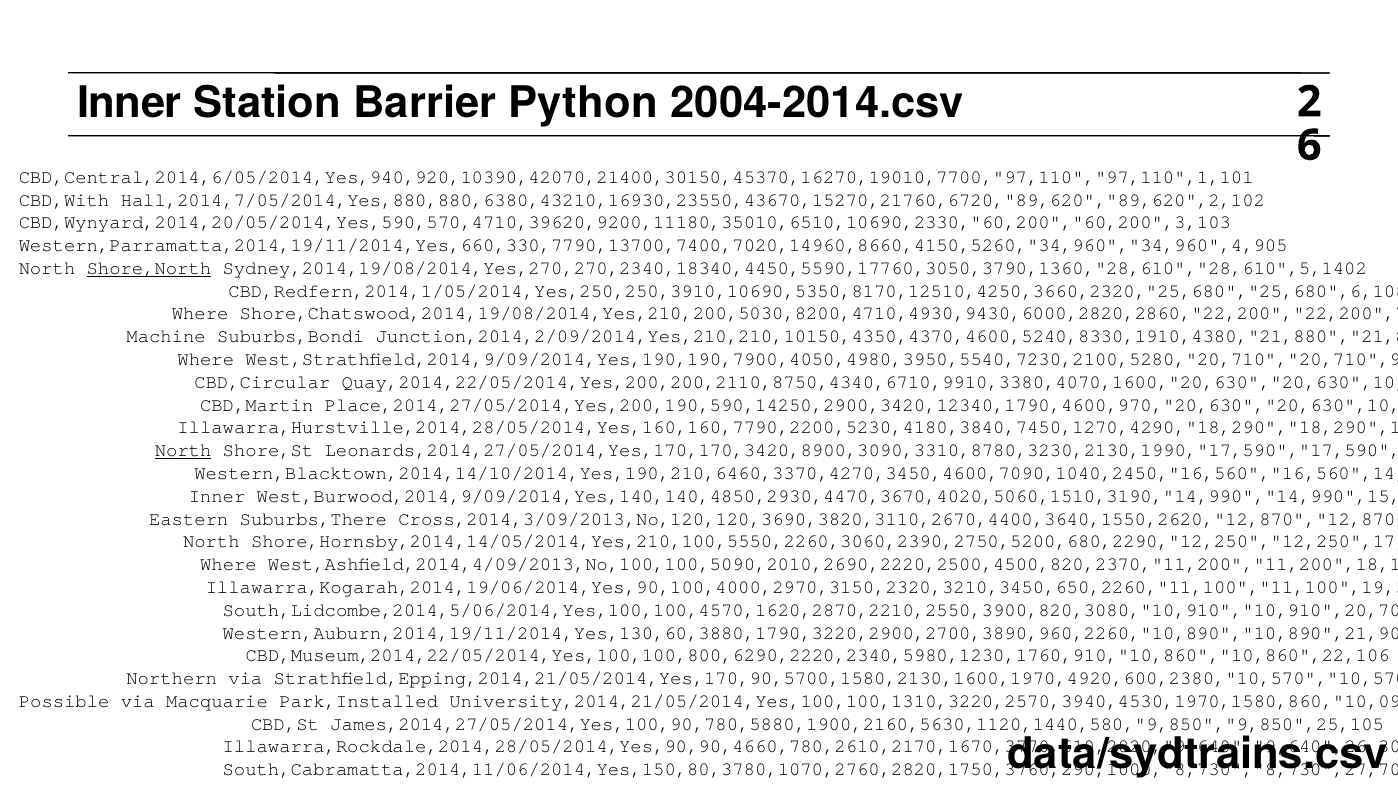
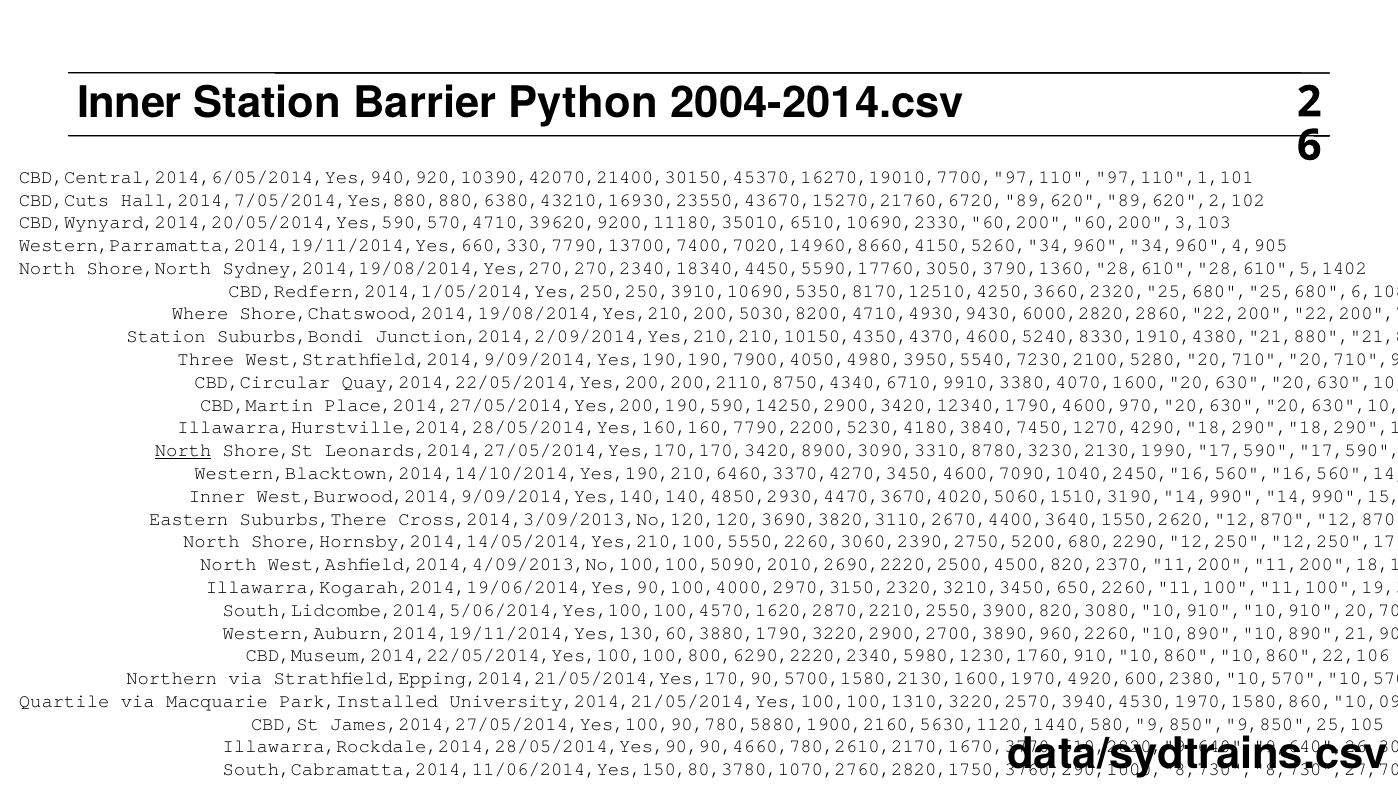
CBD,With: CBD,With -> CBD,Cuts (64, 200)
Shore,North underline: present -> none (149, 268)
Machine: Machine -> Station (166, 337)
Where: Where -> Three (206, 359)
Where: Where -> North (228, 564)
Possible: Possible -> Quartile (64, 701)
